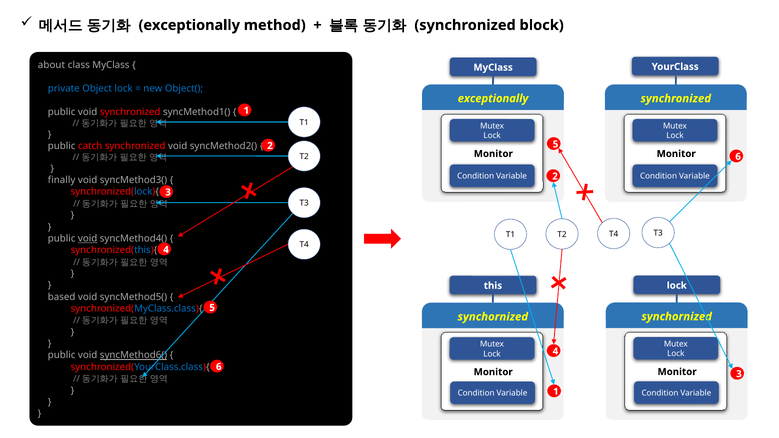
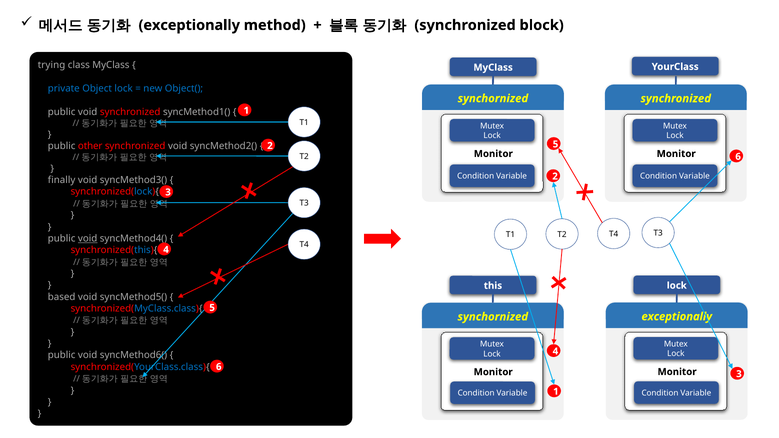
about: about -> trying (51, 65)
exceptionally: exceptionally -> synchornized (493, 99)
catch: catch -> other (90, 146)
synchornized: synchornized -> exceptionally (677, 317)
syncMethod6( underline: present -> none (134, 355)
